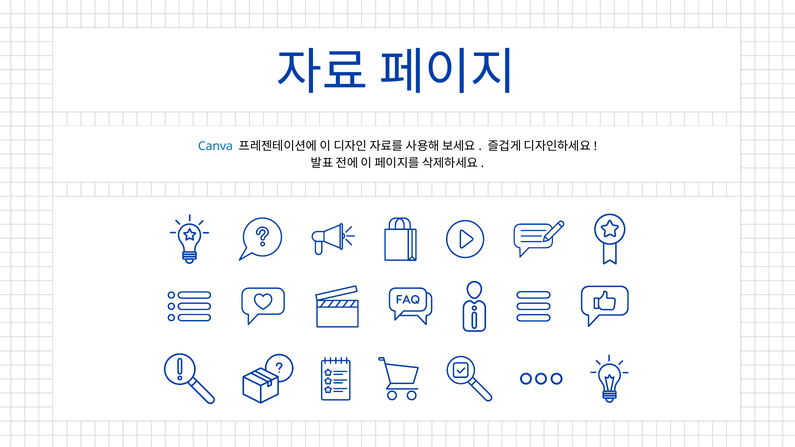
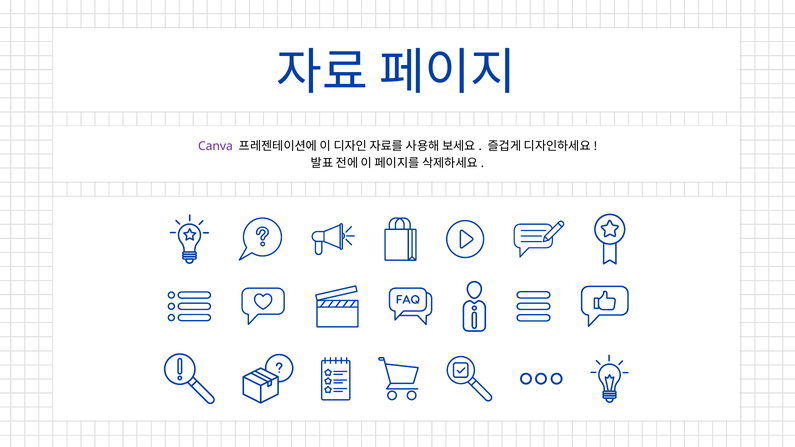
Canva colour: blue -> purple (215, 147)
